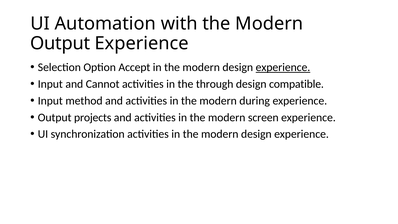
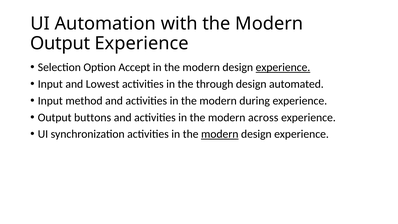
Cannot: Cannot -> Lowest (103, 84)
compatible: compatible -> automated (296, 84)
projects: projects -> buttons (93, 117)
screen: screen -> across (263, 117)
modern underline: none -> present (220, 134)
